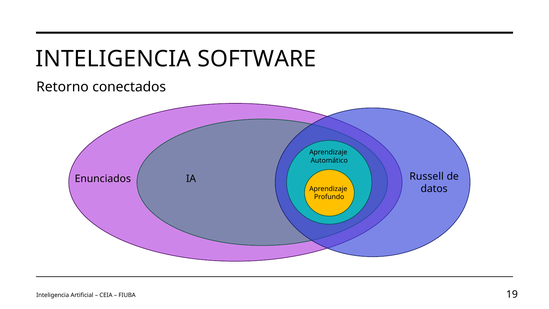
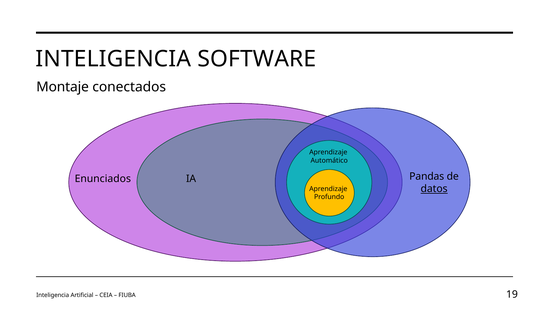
Retorno: Retorno -> Montaje (63, 87)
Russell: Russell -> Pandas (427, 176)
datos underline: none -> present (434, 189)
